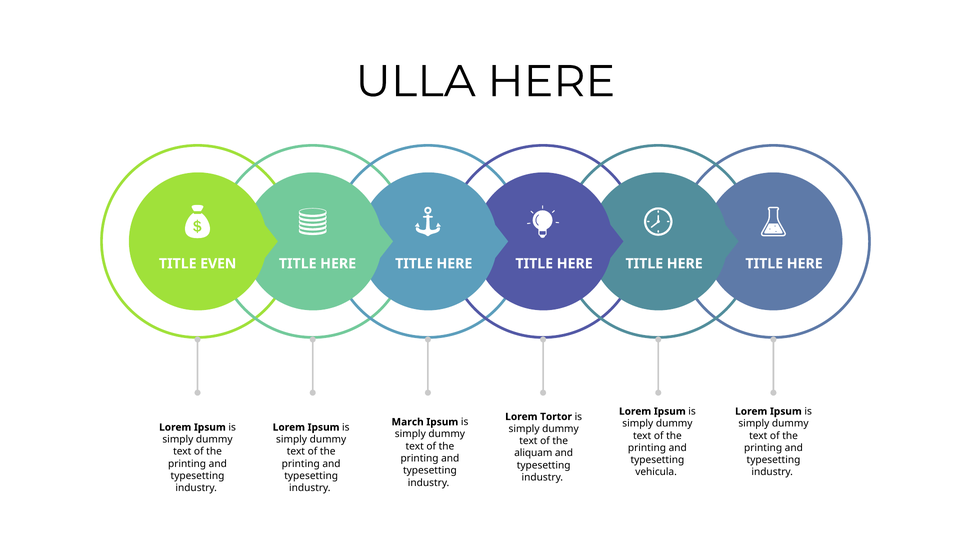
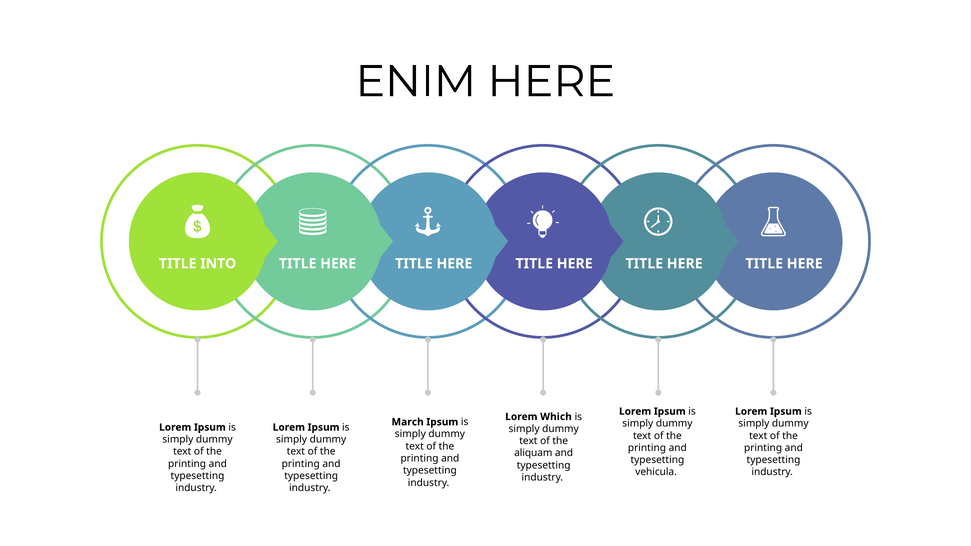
ULLA: ULLA -> ENIM (416, 82)
EVEN: EVEN -> INTO (218, 264)
Tortor: Tortor -> Which (556, 417)
